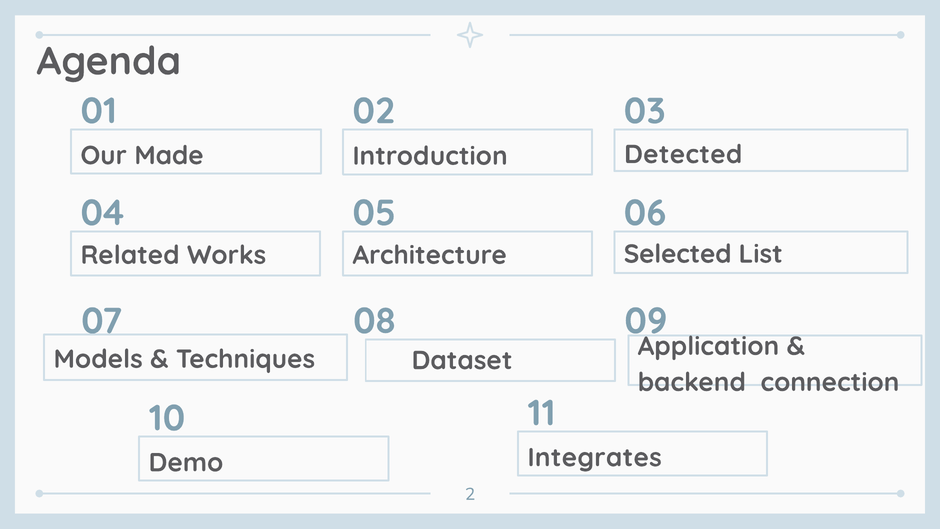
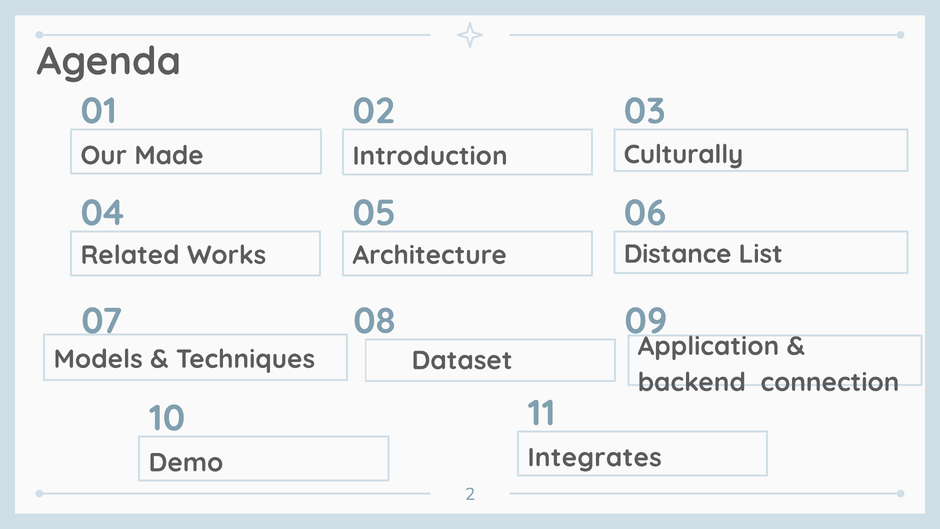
Detected: Detected -> Culturally (683, 154)
Selected: Selected -> Distance (678, 254)
